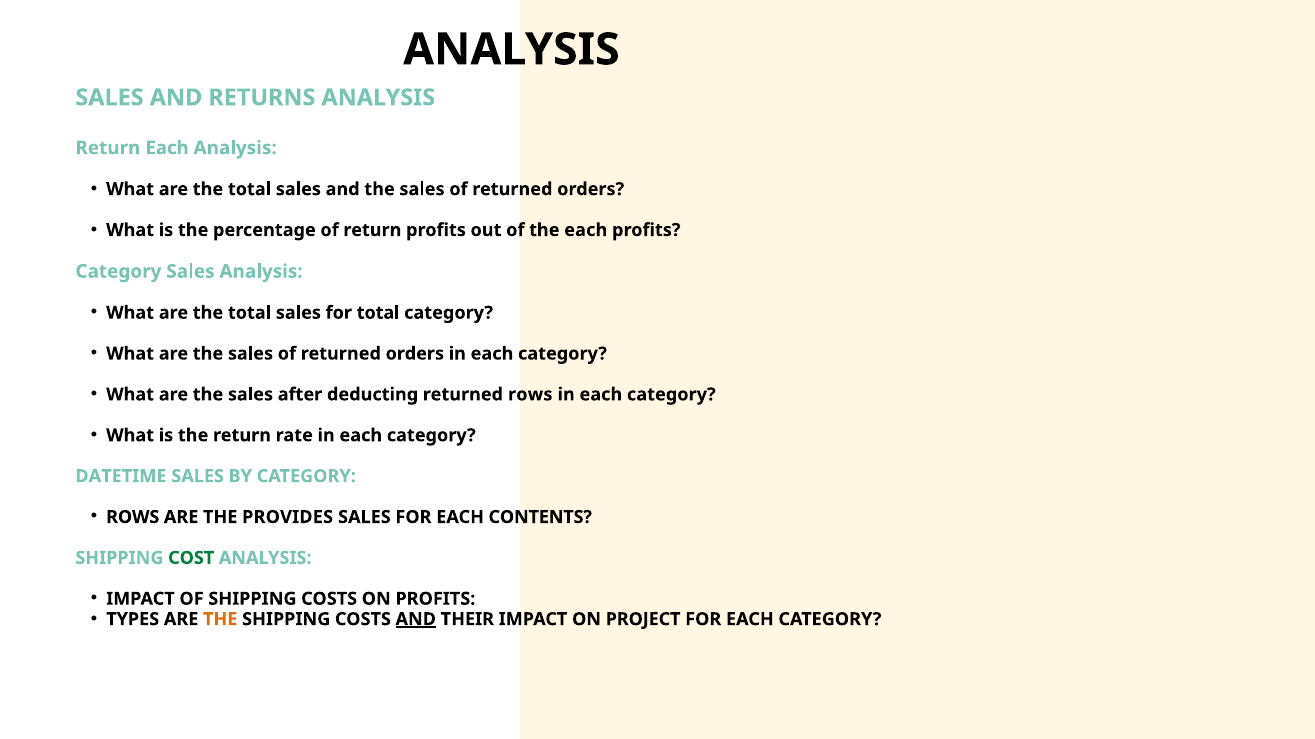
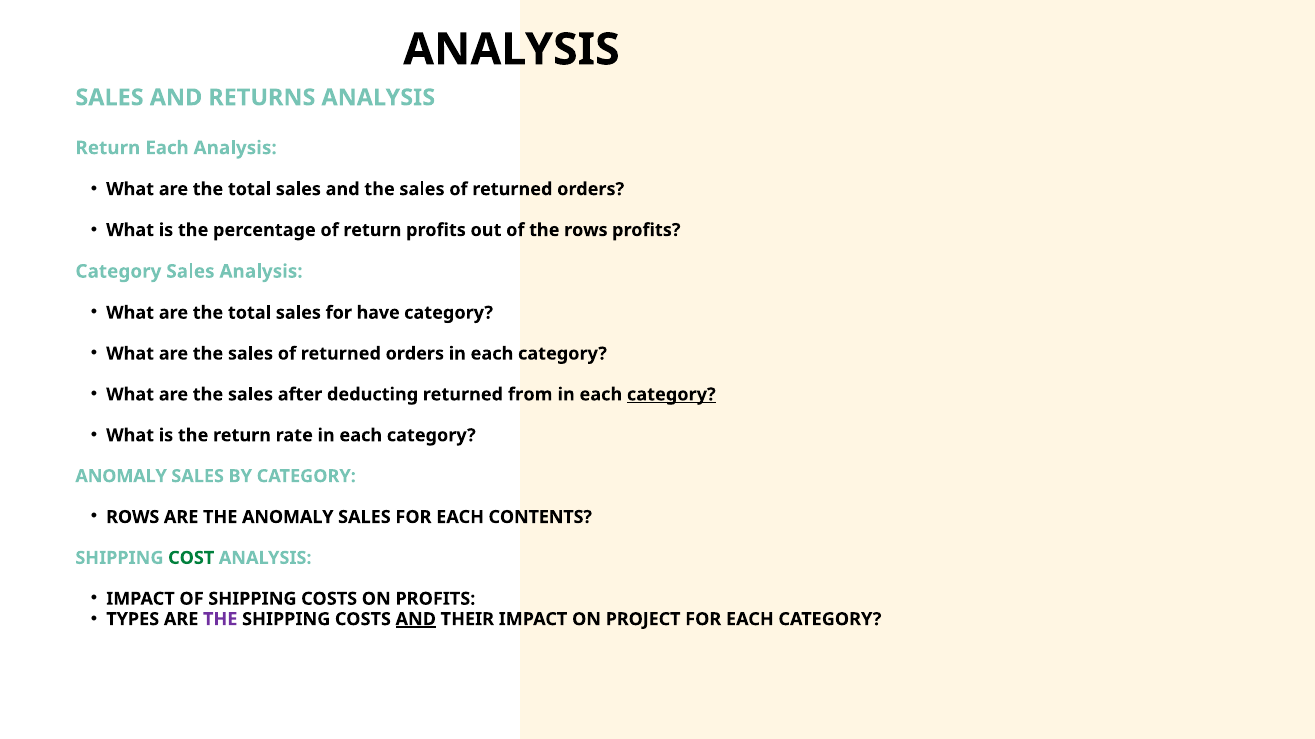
the each: each -> rows (586, 230)
for total: total -> have (378, 313)
returned rows: rows -> from (530, 395)
category underline: none -> present (671, 395)
DATETIME: DATETIME -> ANOMALY (121, 477)
THE PROVIDES: PROVIDES -> ANOMALY (288, 518)
THE colour: orange -> purple (220, 620)
